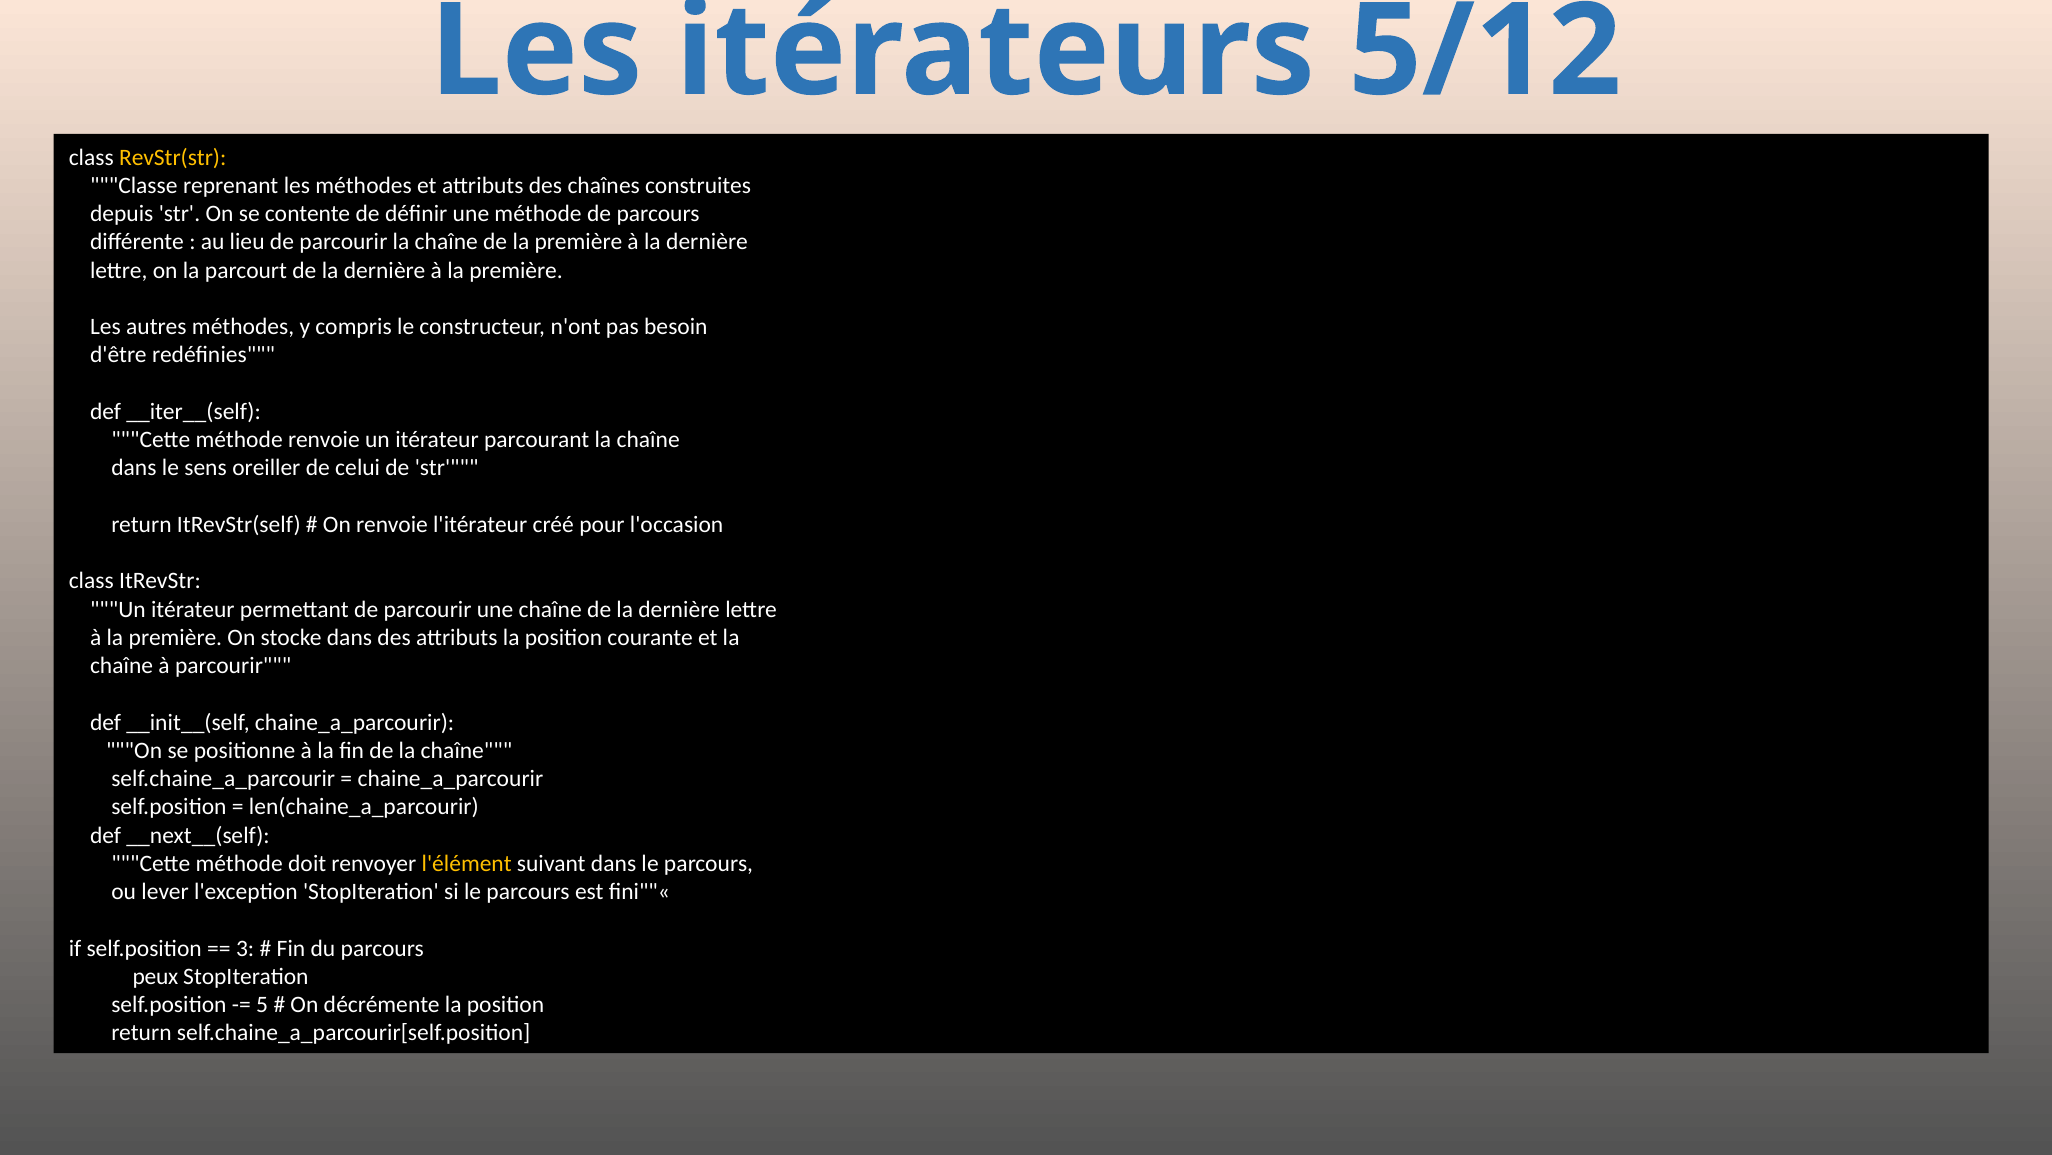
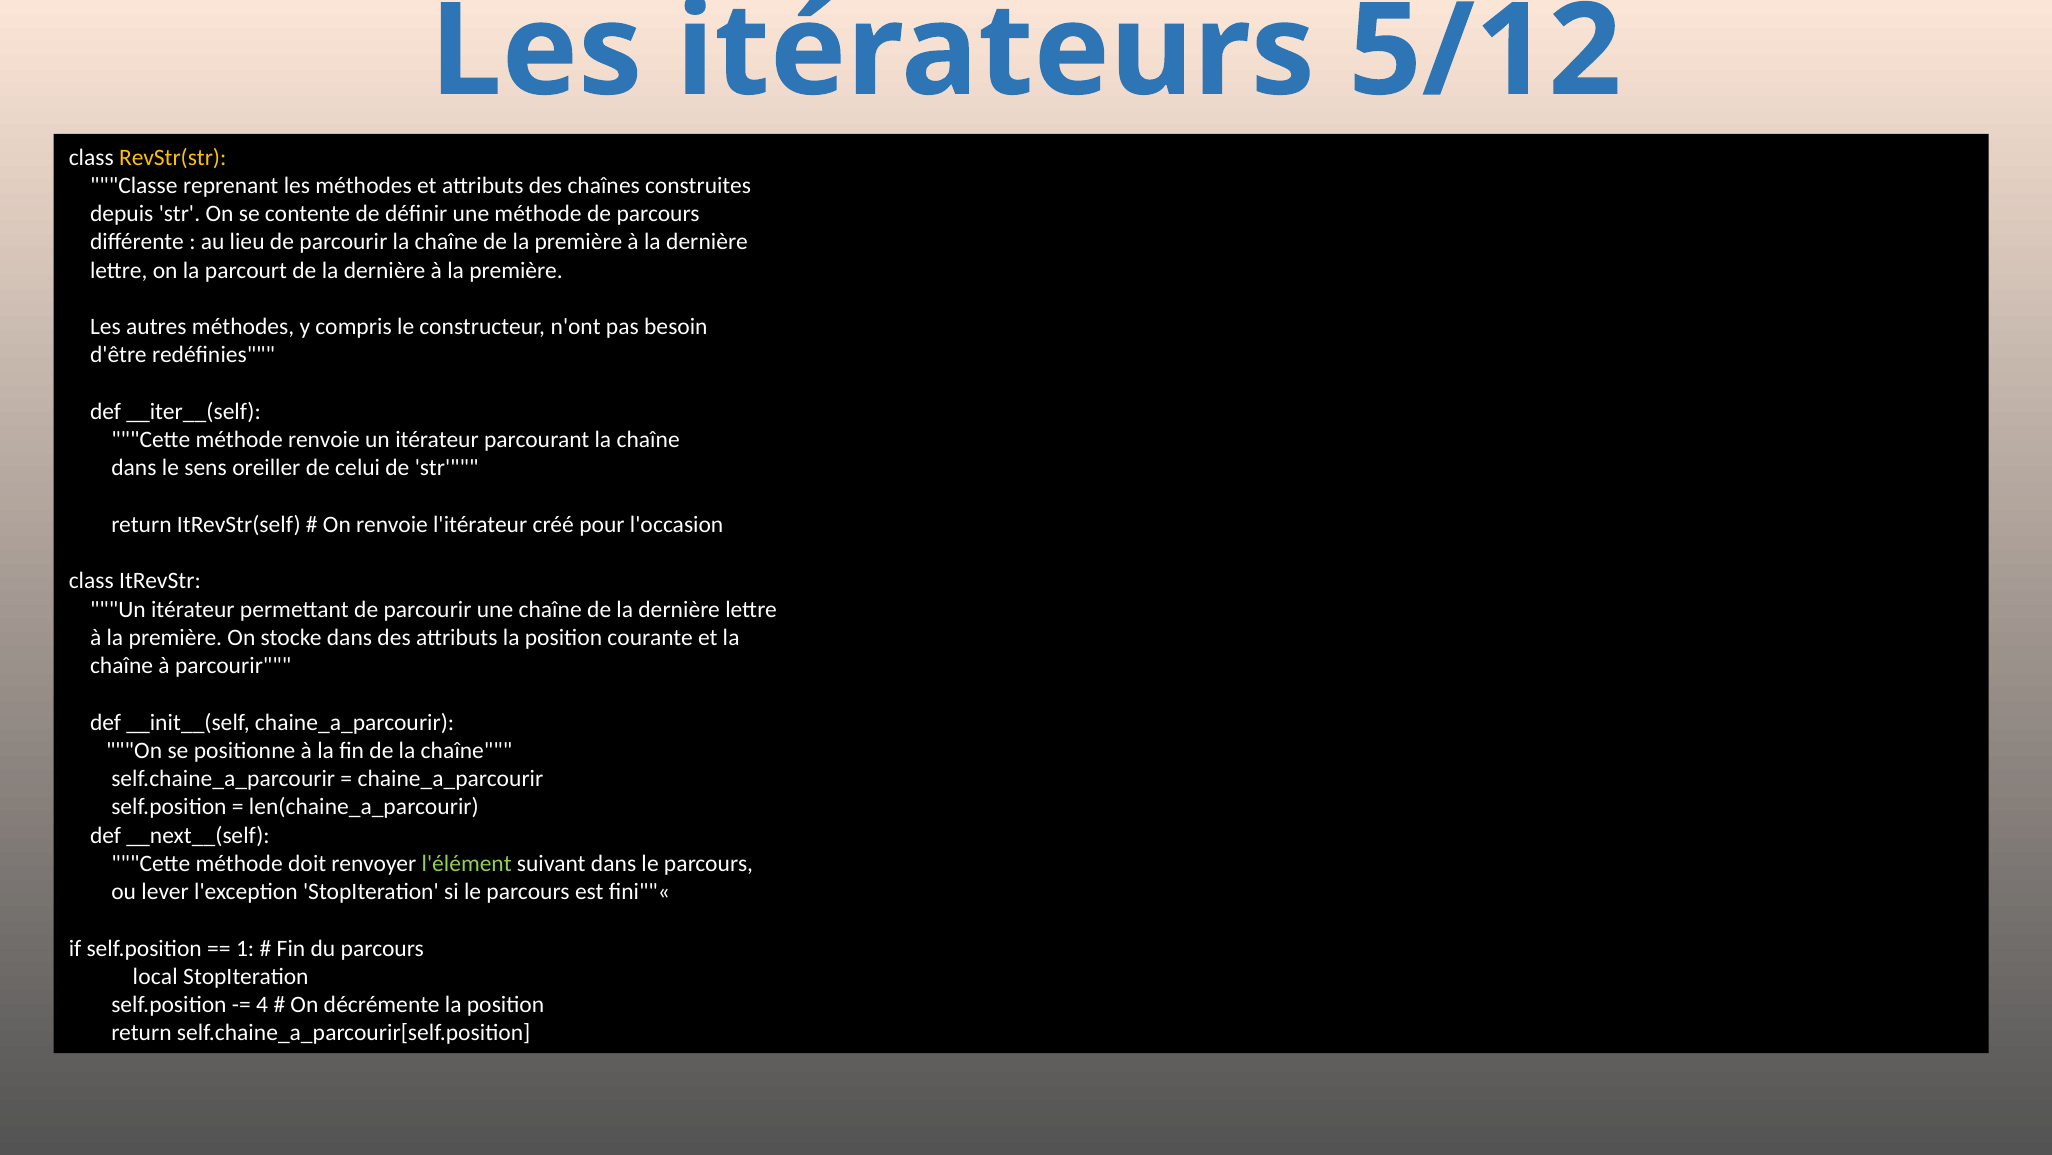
l'élément colour: yellow -> light green (467, 863)
3: 3 -> 1 (245, 948)
peux: peux -> local (155, 976)
5: 5 -> 4 (262, 1004)
